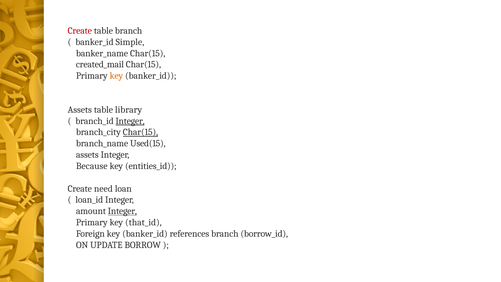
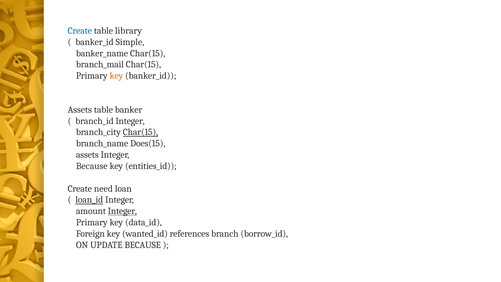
Create colour: red -> blue (80, 31)
table branch: branch -> library (128, 31)
created_mail: created_mail -> branch_mail (100, 65)
library: library -> banker (129, 110)
Integer underline: present -> none (130, 121)
Used(15: Used(15 -> Does(15 (148, 143)
loan_id underline: none -> present (89, 200)
that_id: that_id -> data_id (143, 222)
Foreign key banker_id: banker_id -> wanted_id (145, 234)
UPDATE BORROW: BORROW -> BECAUSE (143, 245)
